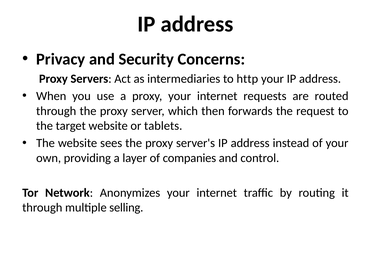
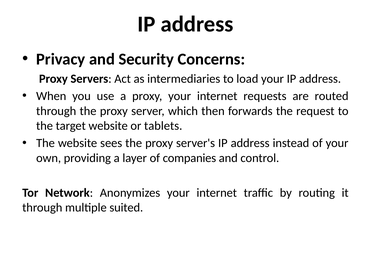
http: http -> load (247, 78)
selling: selling -> suited (126, 207)
